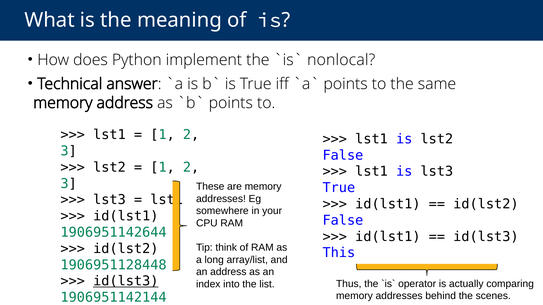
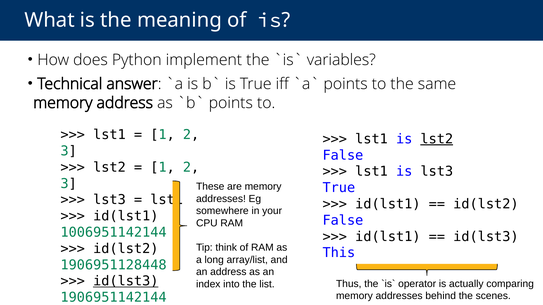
nonlocal: nonlocal -> variables (341, 60)
lst2 underline: none -> present (437, 139)
1906951142644: 1906951142644 -> 1006951142144 (114, 233)
